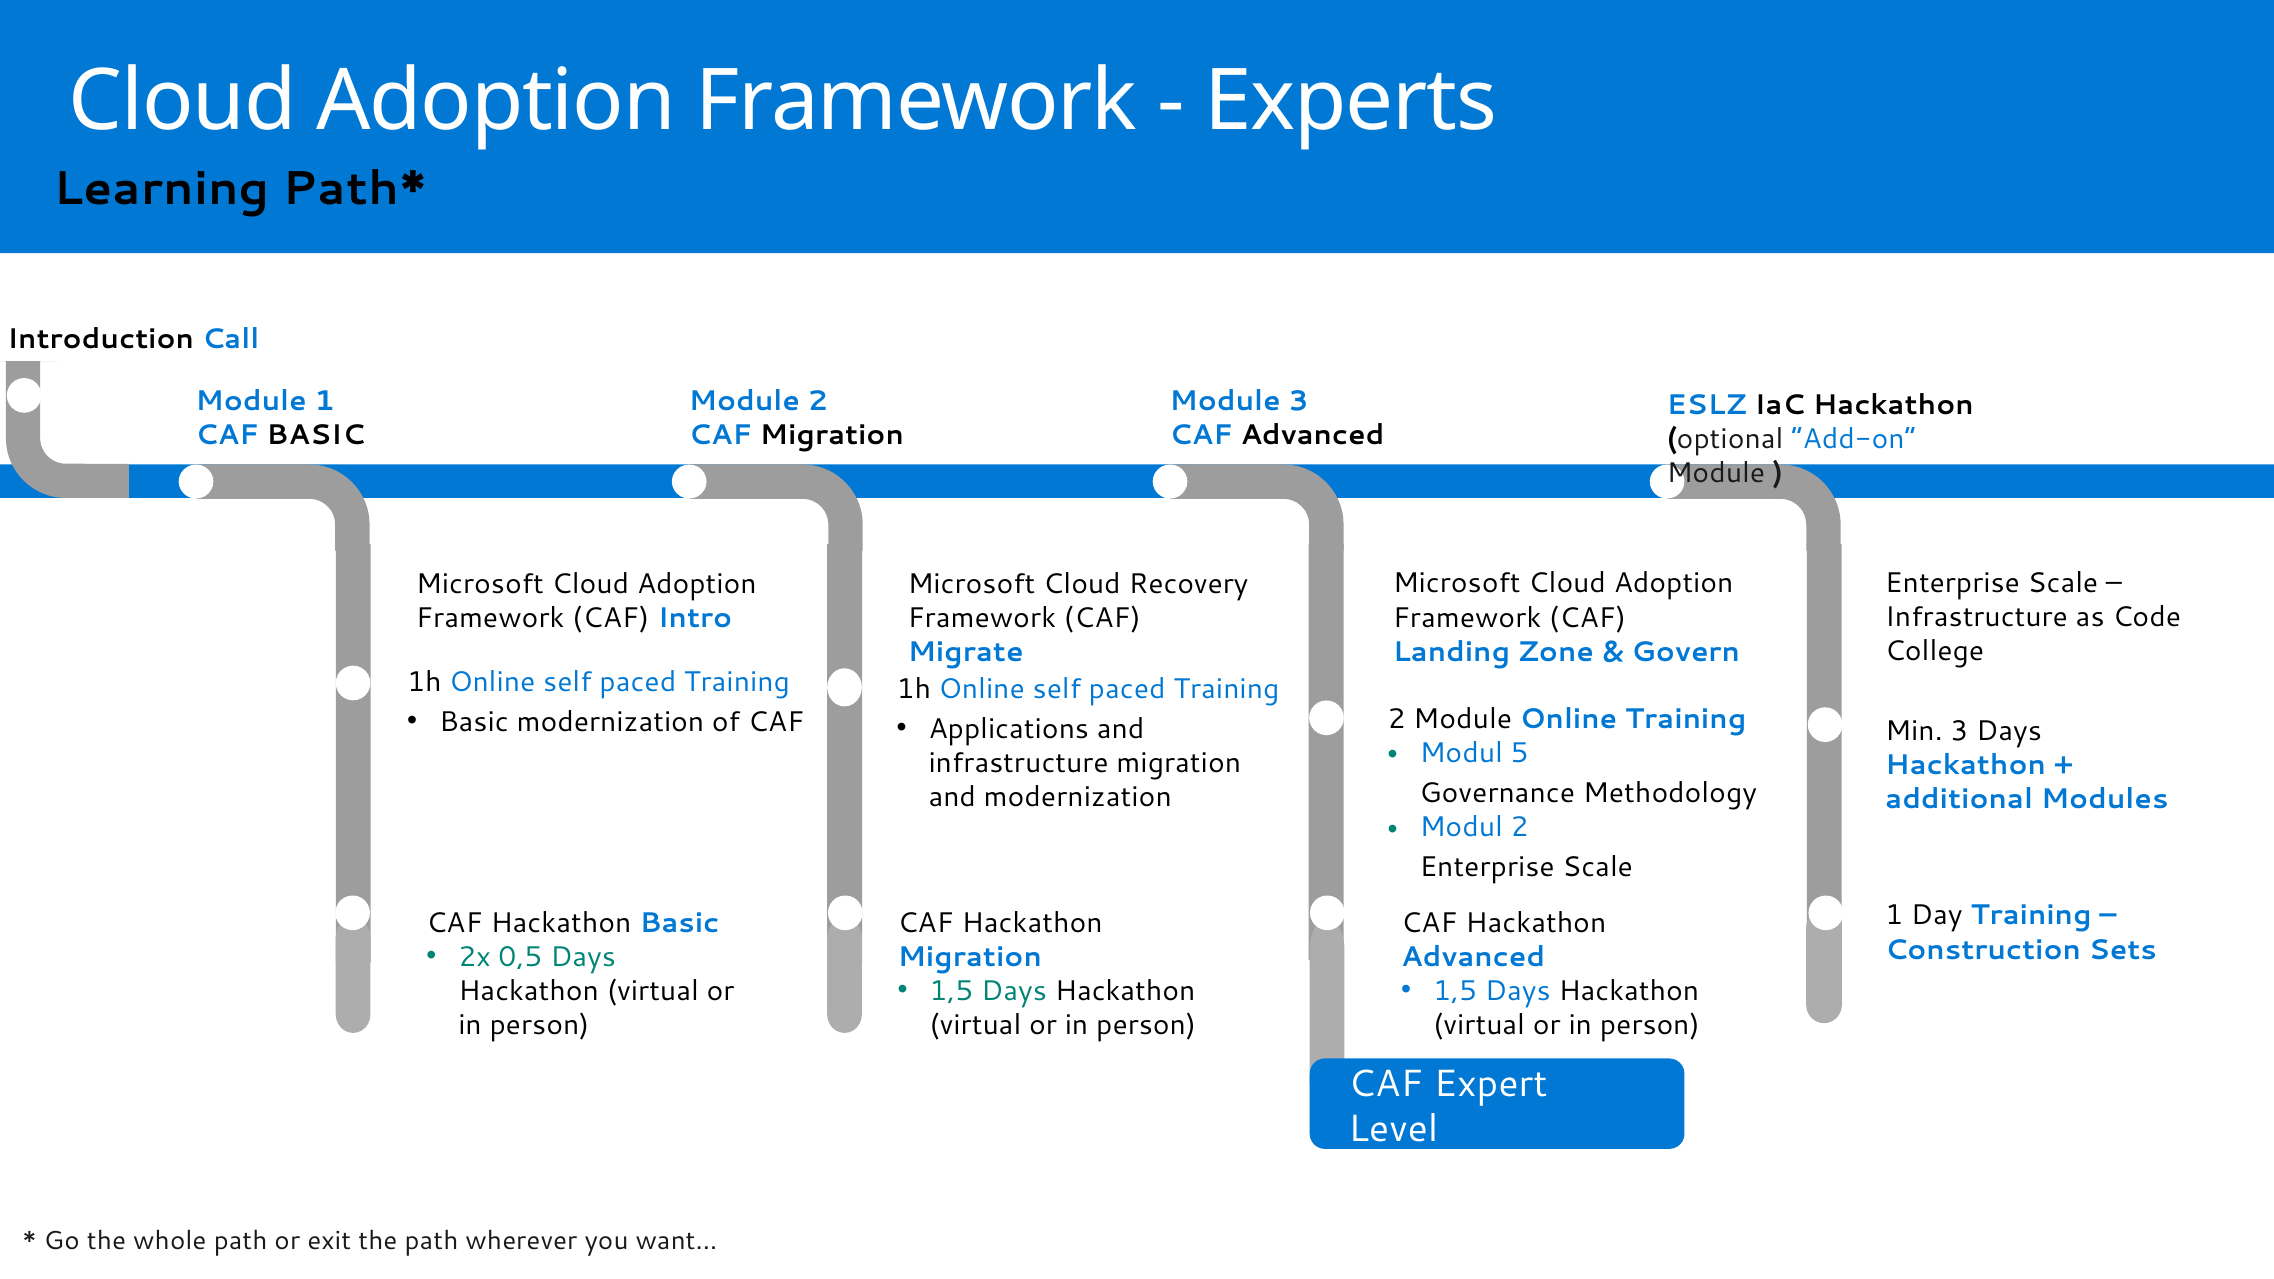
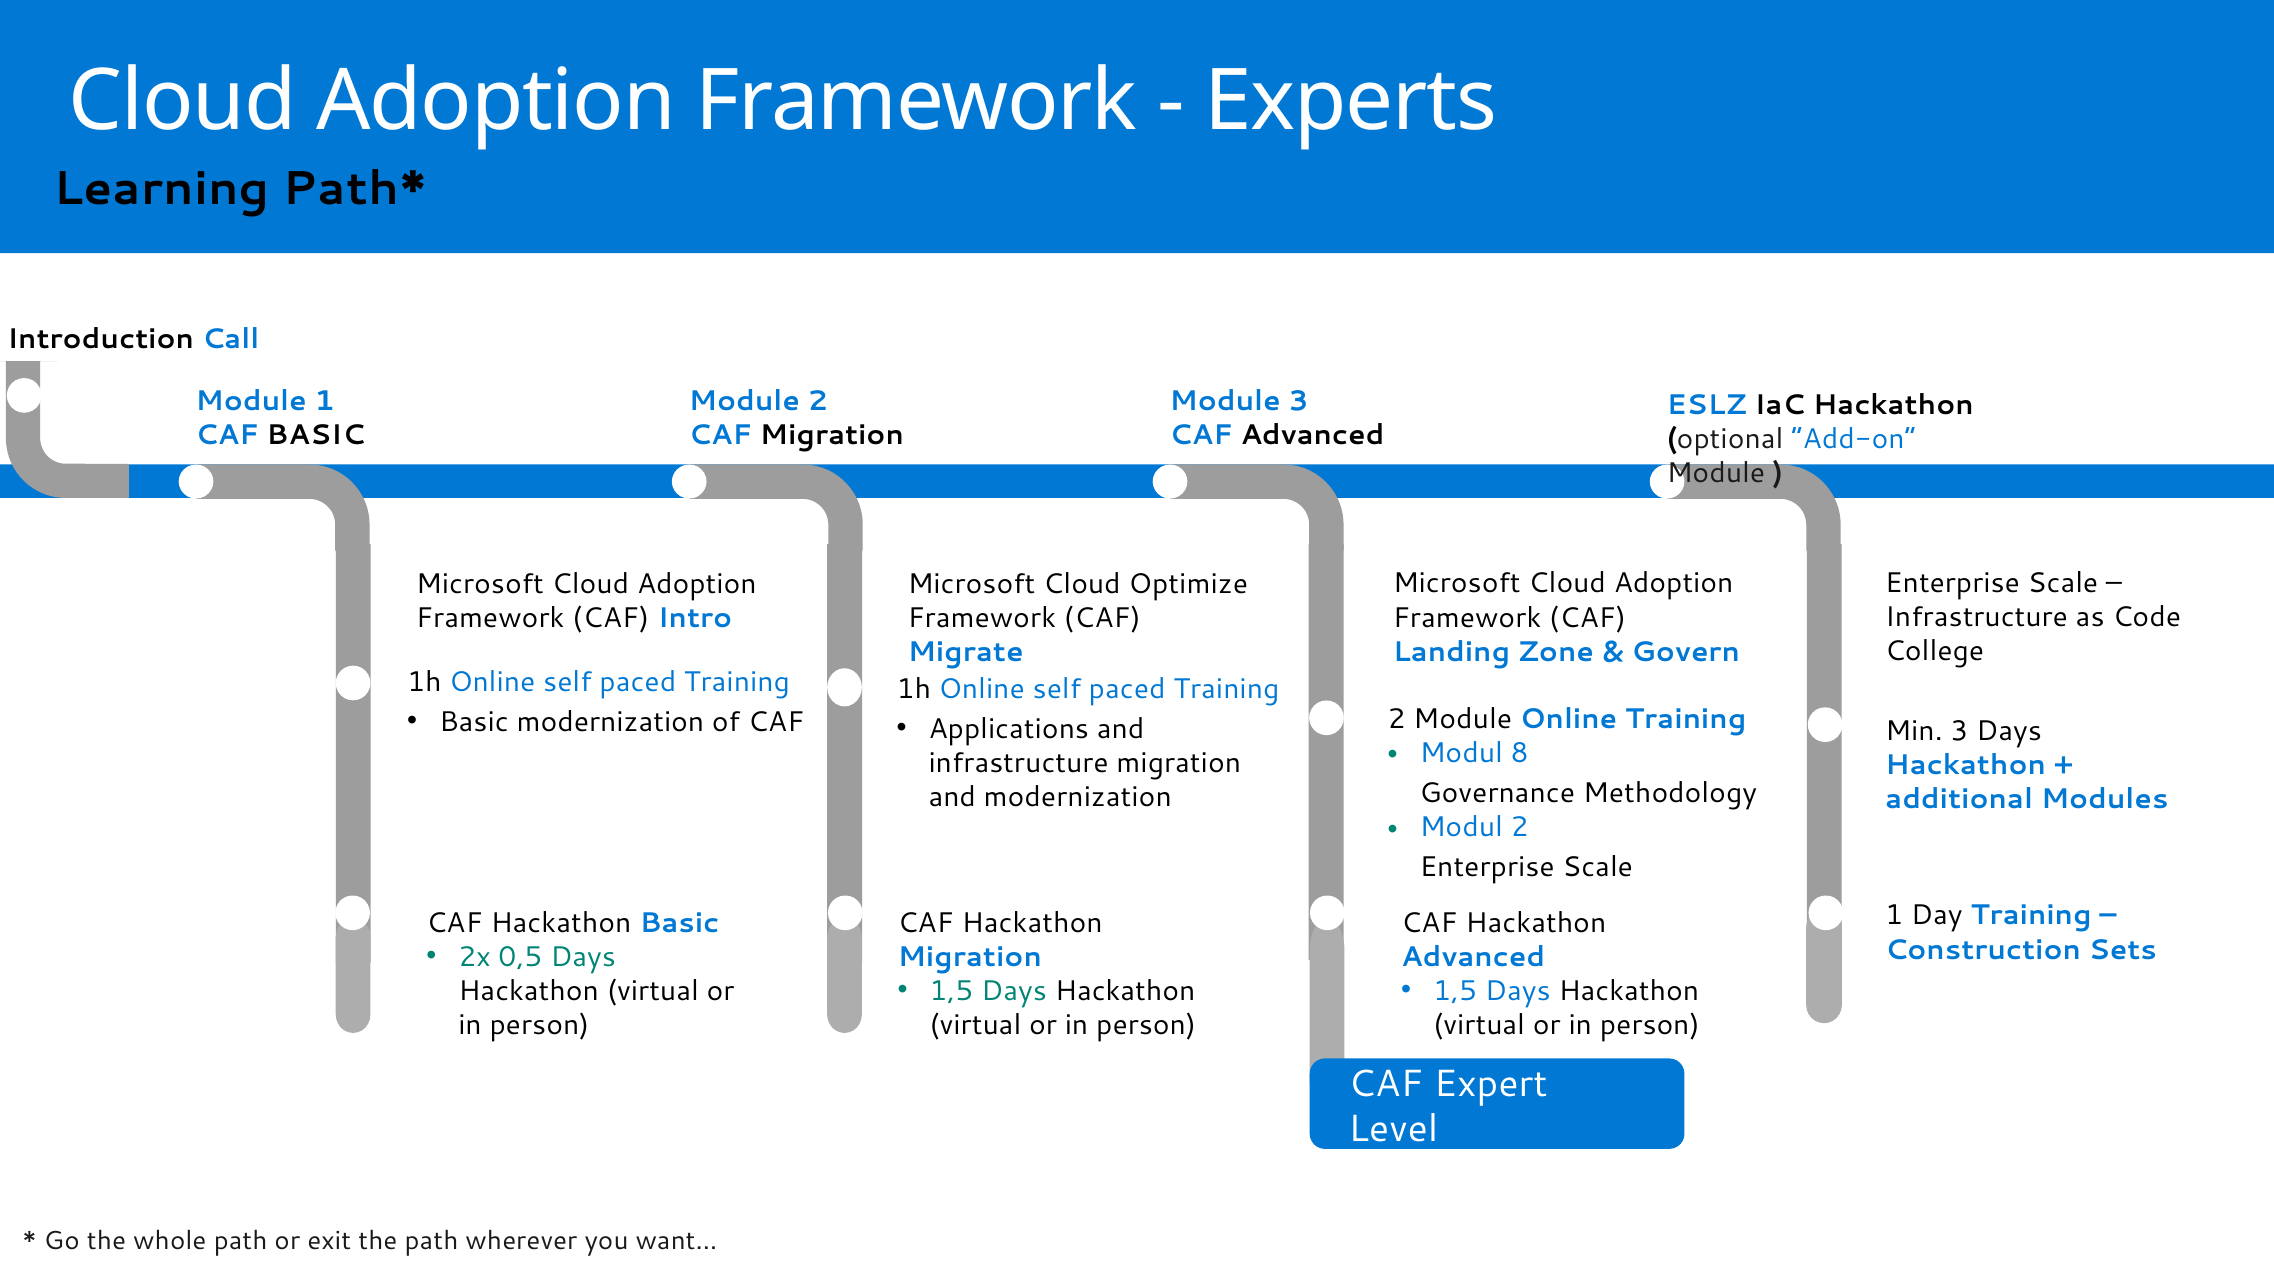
Recovery: Recovery -> Optimize (1188, 584)
5: 5 -> 8 (1520, 753)
